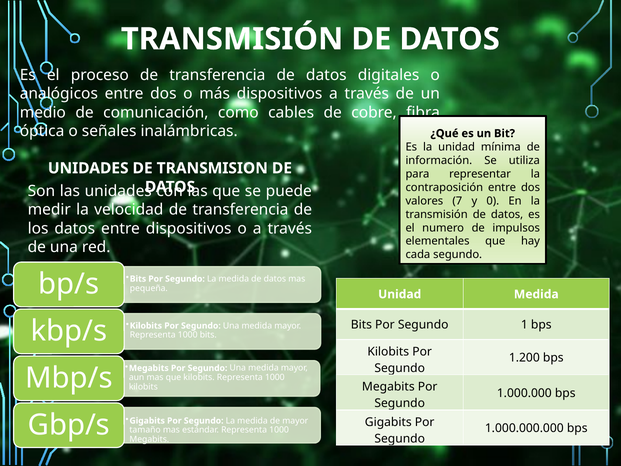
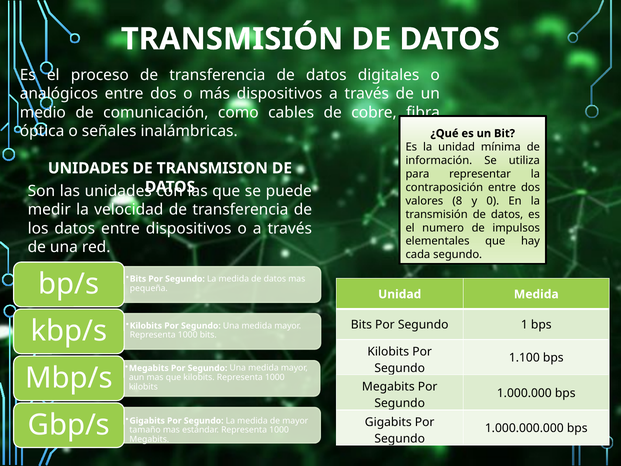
7: 7 -> 8 (457, 201)
1.200: 1.200 -> 1.100 (524, 358)
